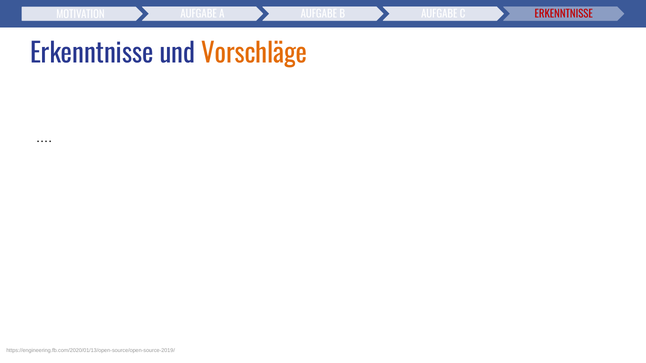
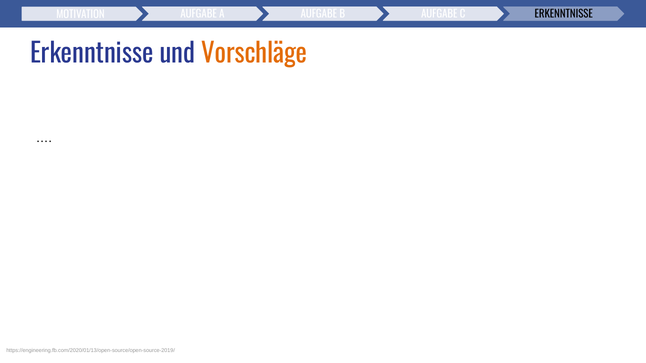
ERKENNTNISSE colour: red -> black (564, 14)
